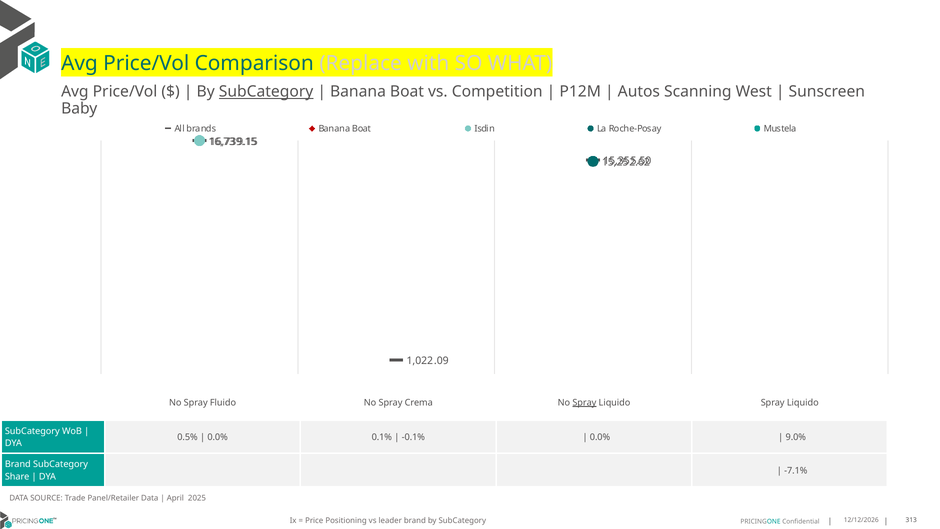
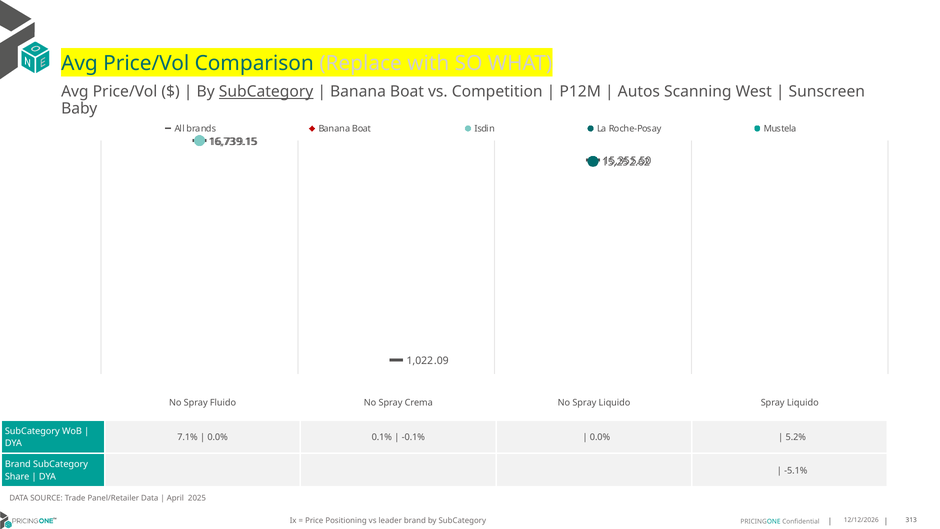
Spray underline: present -> none (584, 402)
0.5%: 0.5% -> 7.1% (187, 437)
9.0%: 9.0% -> 5.2% (796, 437)
-7.1%: -7.1% -> -5.1% (796, 470)
